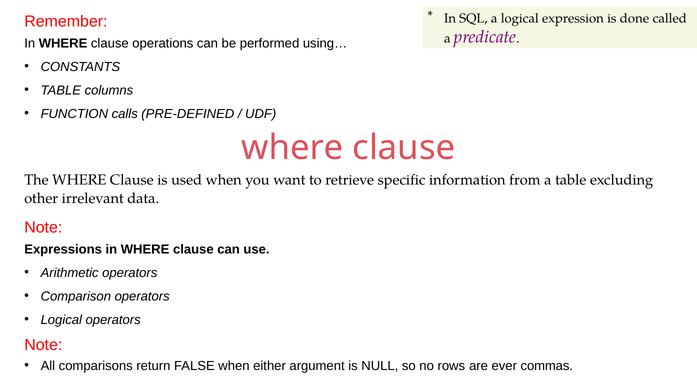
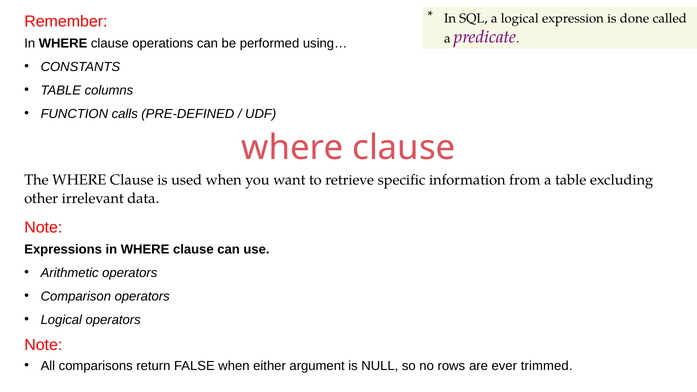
commas: commas -> trimmed (547, 366)
